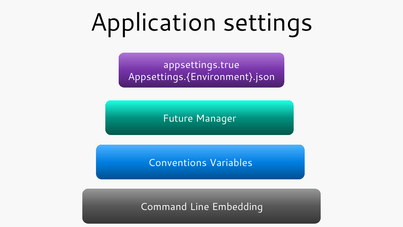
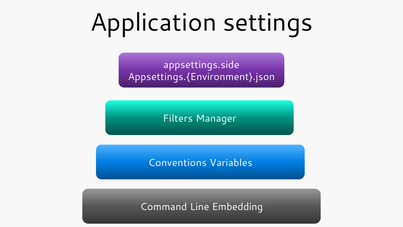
appsettings.true: appsettings.true -> appsettings.side (201, 65)
Future: Future -> Filters (178, 118)
